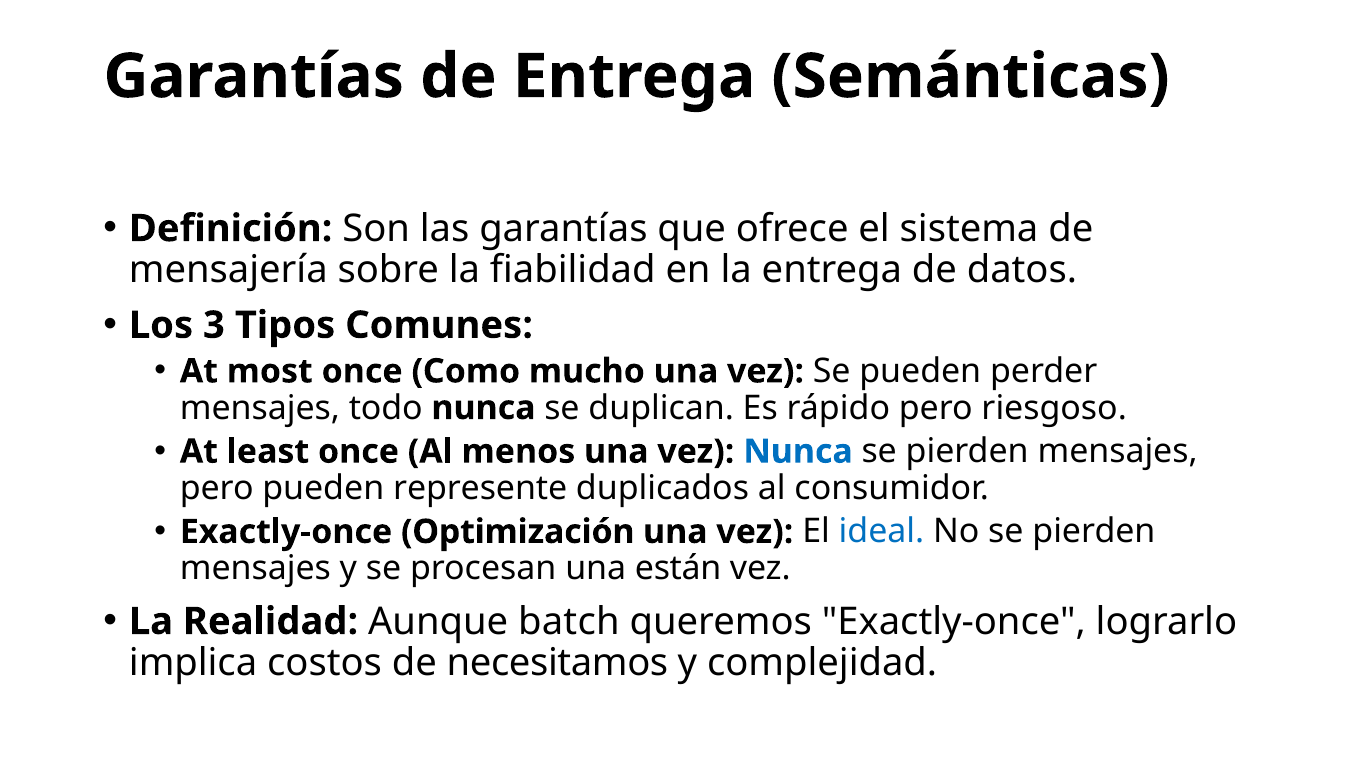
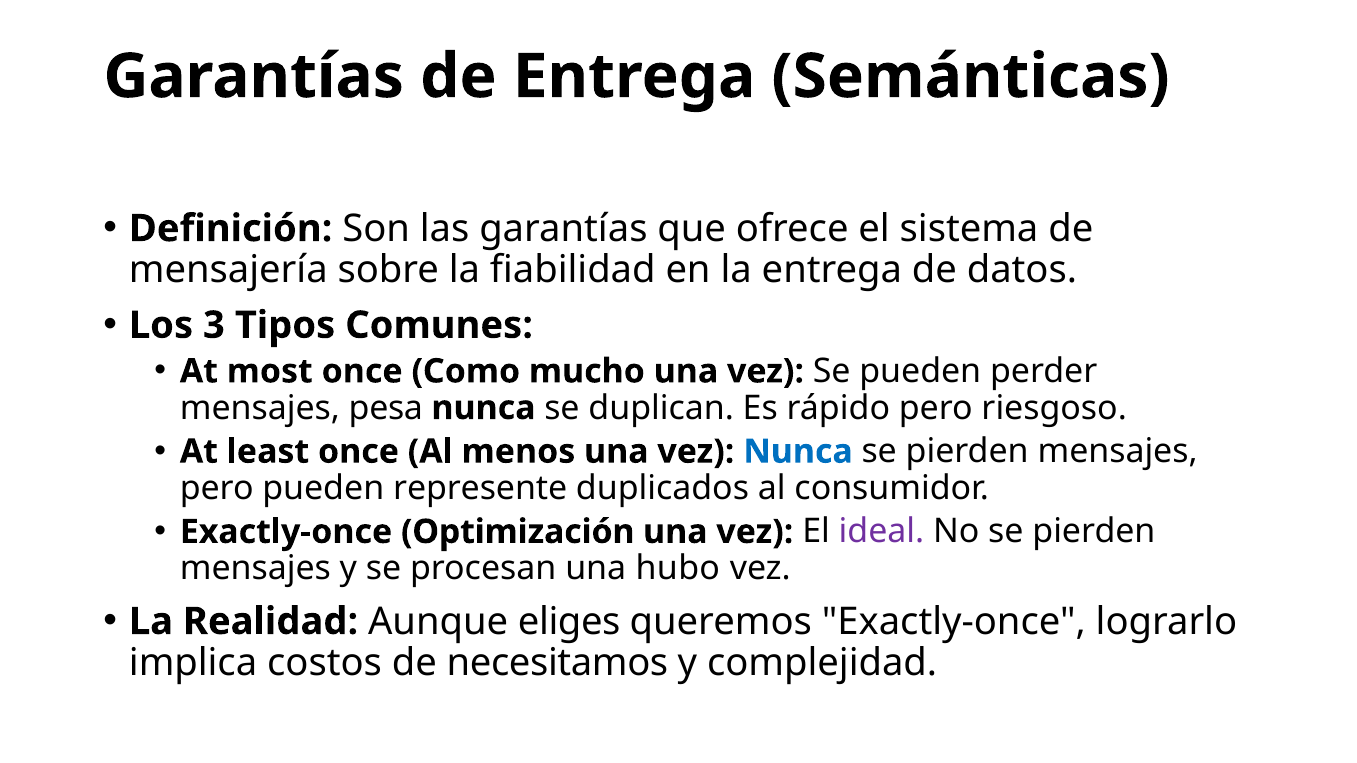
todo: todo -> pesa (386, 408)
ideal colour: blue -> purple (881, 532)
están: están -> hubo (678, 569)
batch: batch -> eliges (569, 622)
